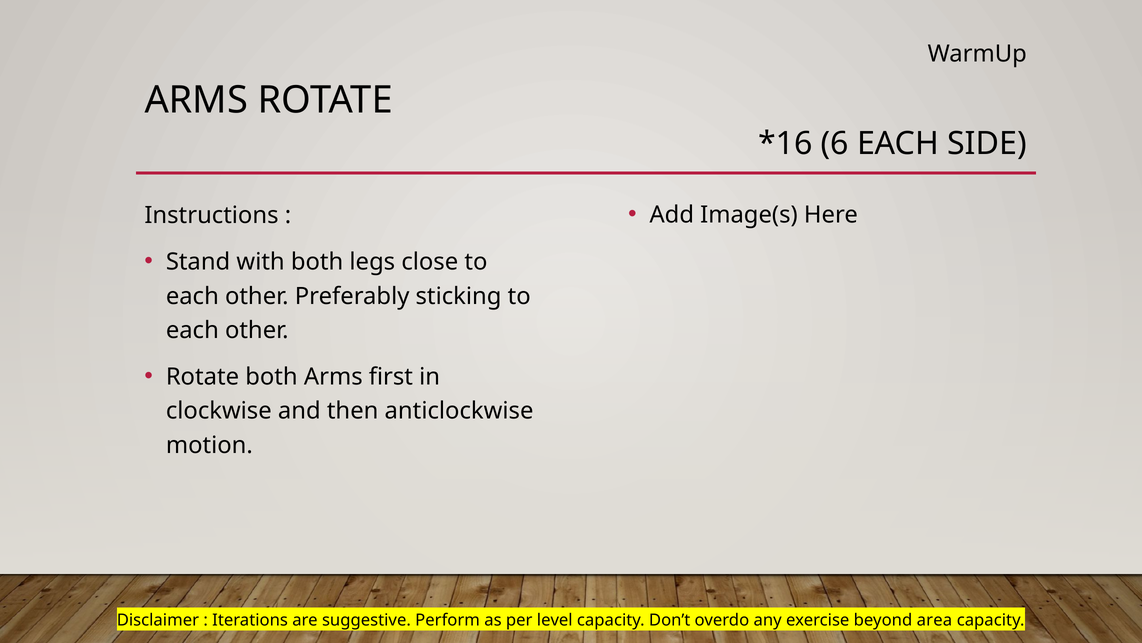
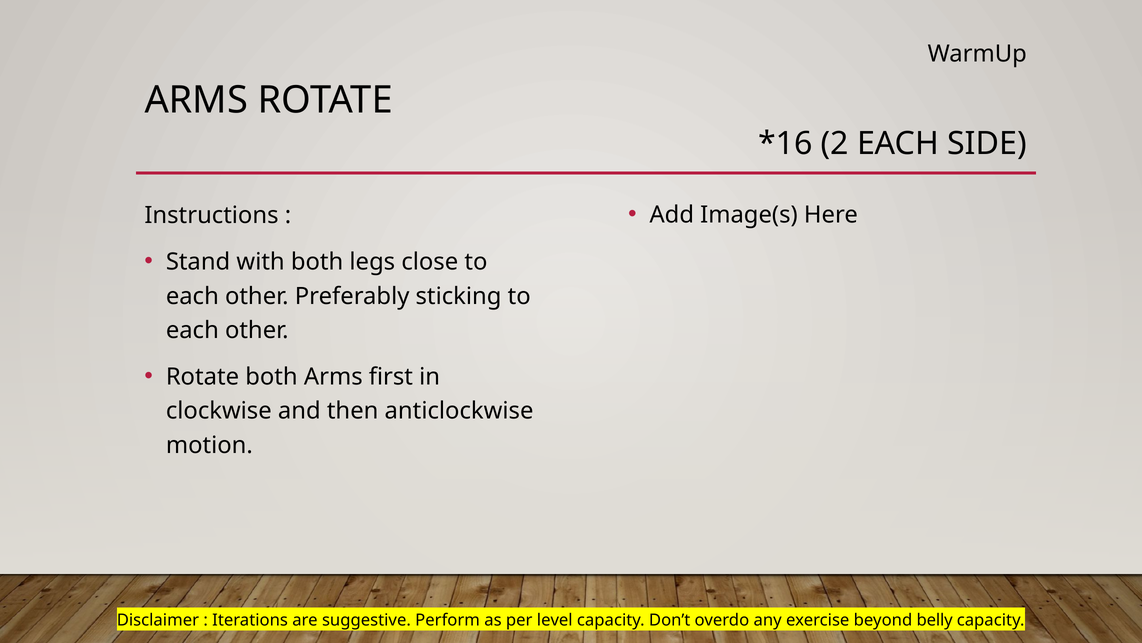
6: 6 -> 2 (835, 144)
area: area -> belly (935, 619)
